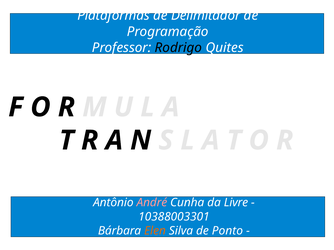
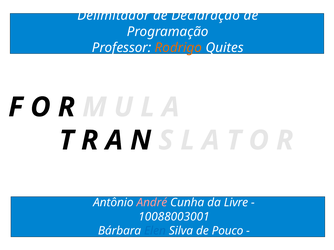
Plataformas: Plataformas -> Delimitador (113, 16)
Delimitador: Delimitador -> Declaração (206, 16)
Rodrigo colour: black -> orange (178, 48)
10388003301: 10388003301 -> 10088003001 (174, 217)
Elen colour: orange -> blue (155, 231)
Ponto: Ponto -> Pouco (228, 231)
